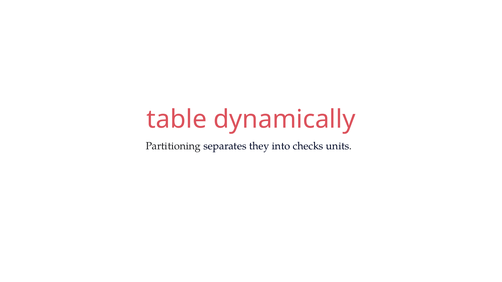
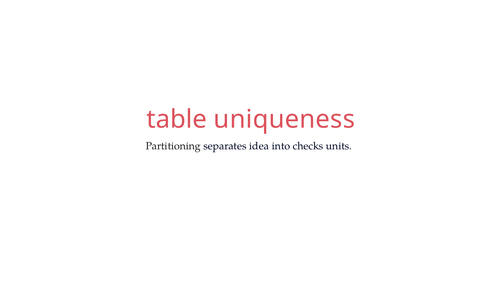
dynamically: dynamically -> uniqueness (284, 120)
they: they -> idea (259, 146)
